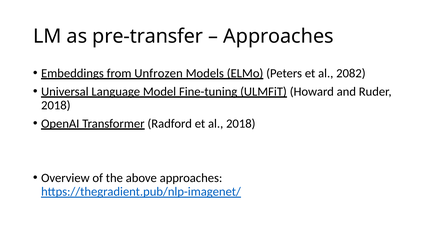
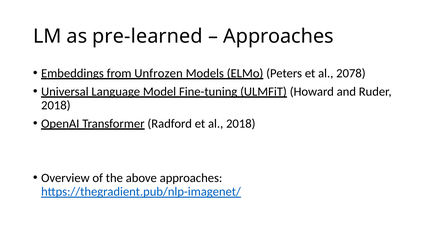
pre-transfer: pre-transfer -> pre-learned (148, 36)
2082: 2082 -> 2078 (351, 73)
